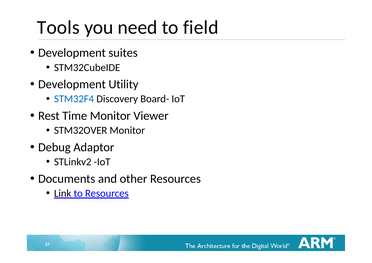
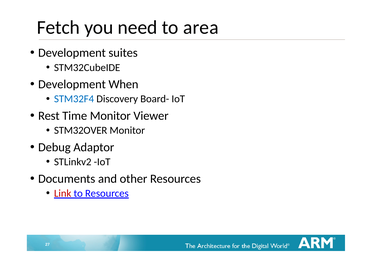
Tools: Tools -> Fetch (58, 27)
field: field -> area (201, 27)
Utility: Utility -> When (123, 84)
Link colour: black -> red (63, 193)
